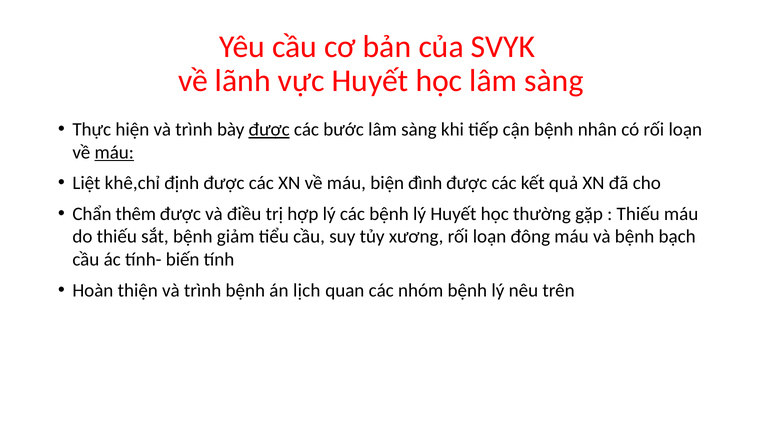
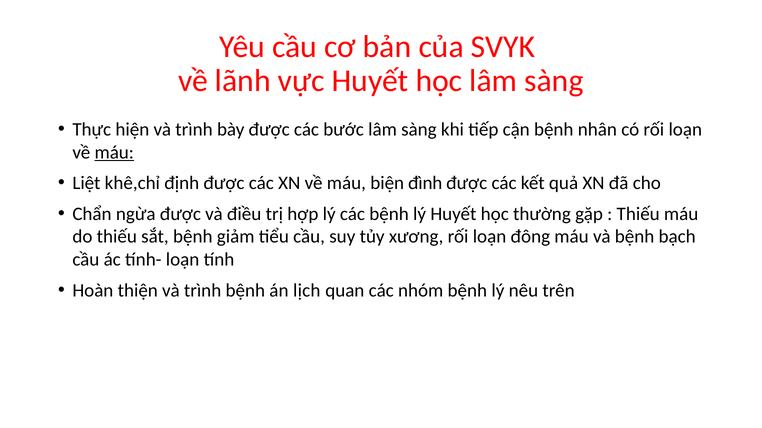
được underline: present -> none (269, 130)
thêm: thêm -> ngừa (136, 214)
tính- biến: biến -> loạn (183, 260)
